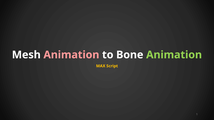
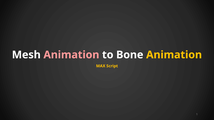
Animation colour: light green -> yellow (174, 55)
